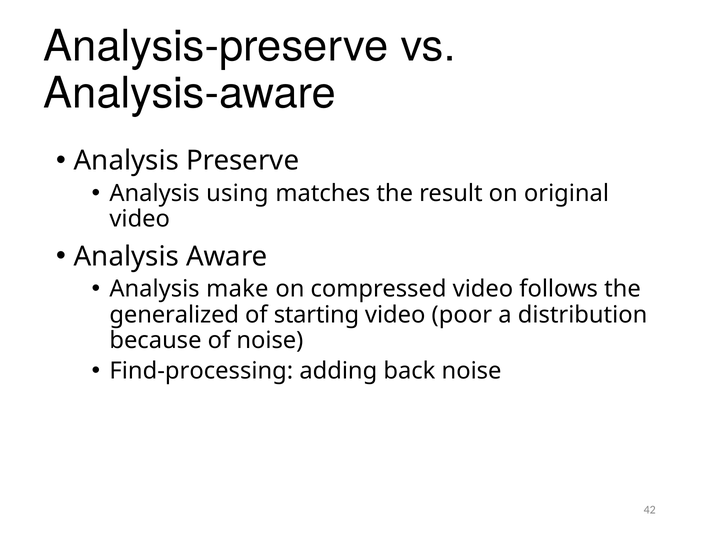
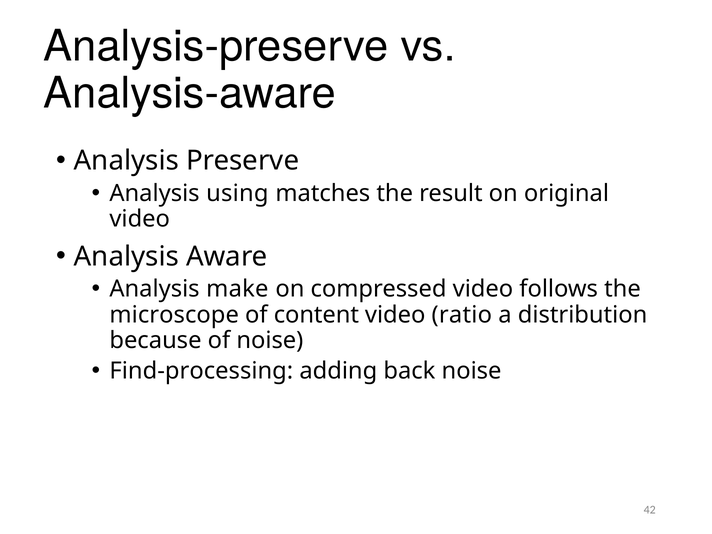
generalized: generalized -> microscope (174, 315)
starting: starting -> content (316, 315)
poor: poor -> ratio (462, 315)
